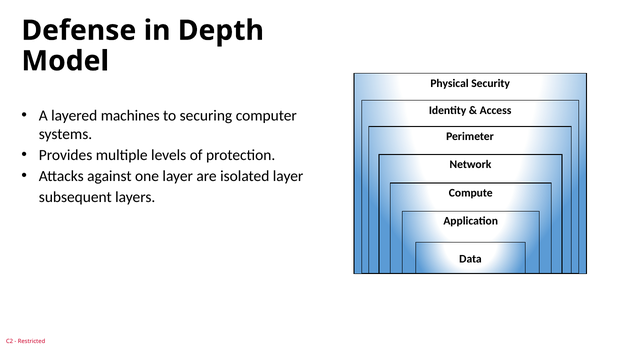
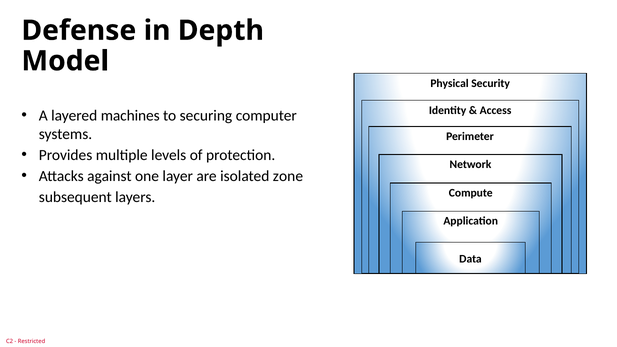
isolated layer: layer -> zone (288, 176)
